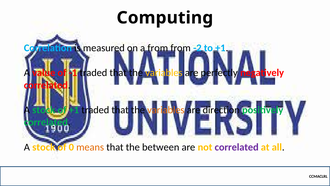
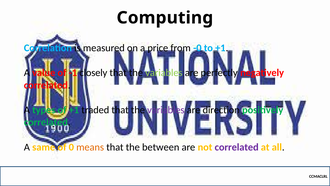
a from: from -> price (158, 48)
-2: -2 -> -0 (197, 48)
-1 traded: traded -> closely (93, 73)
variables colour: yellow -> light green (164, 73)
stock: stock -> types (44, 110)
variables colour: orange -> purple (166, 110)
stock: stock -> same (44, 147)
